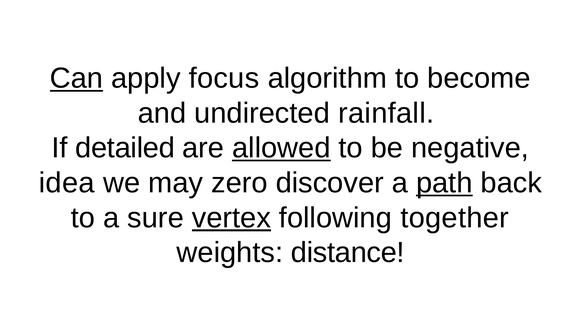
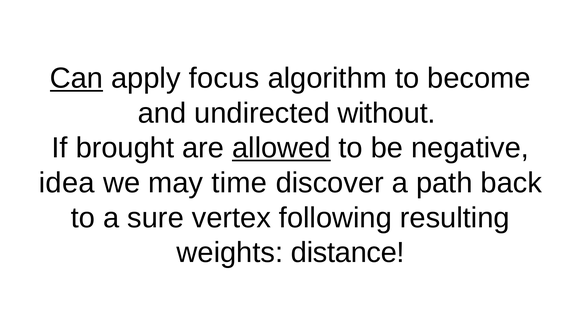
rainfall: rainfall -> without (386, 113)
detailed: detailed -> brought (125, 148)
zero: zero -> time (239, 183)
path underline: present -> none (444, 183)
vertex underline: present -> none (231, 218)
together: together -> resulting (455, 218)
